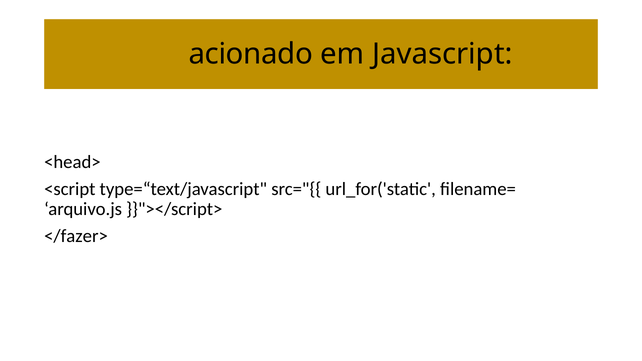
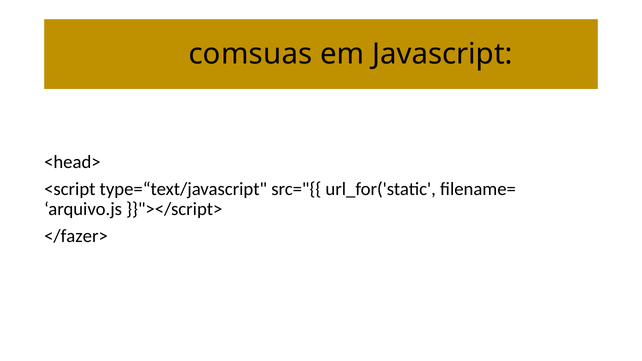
acionado: acionado -> comsuas (250, 54)
